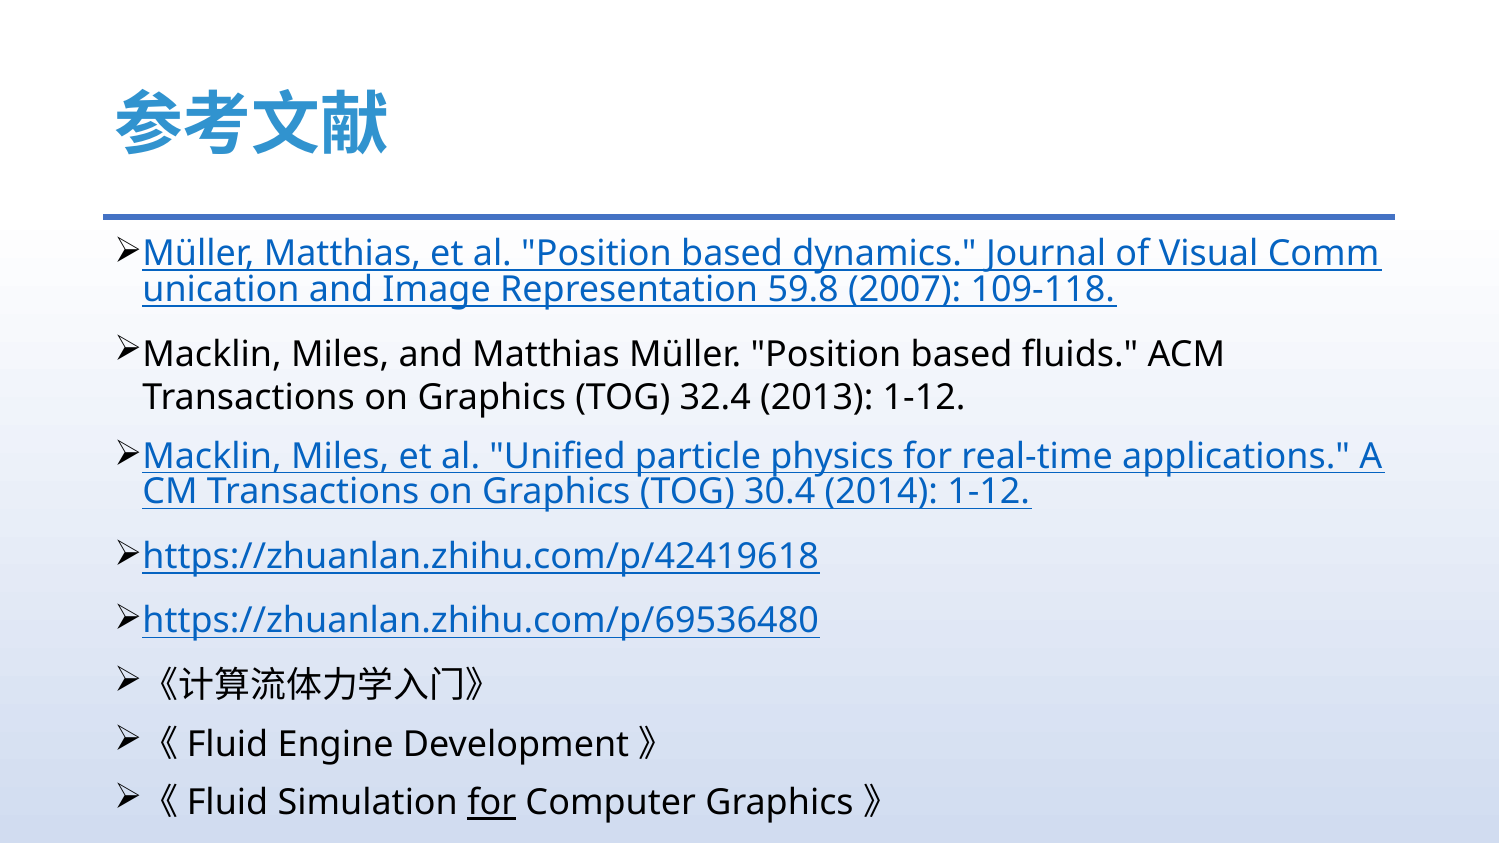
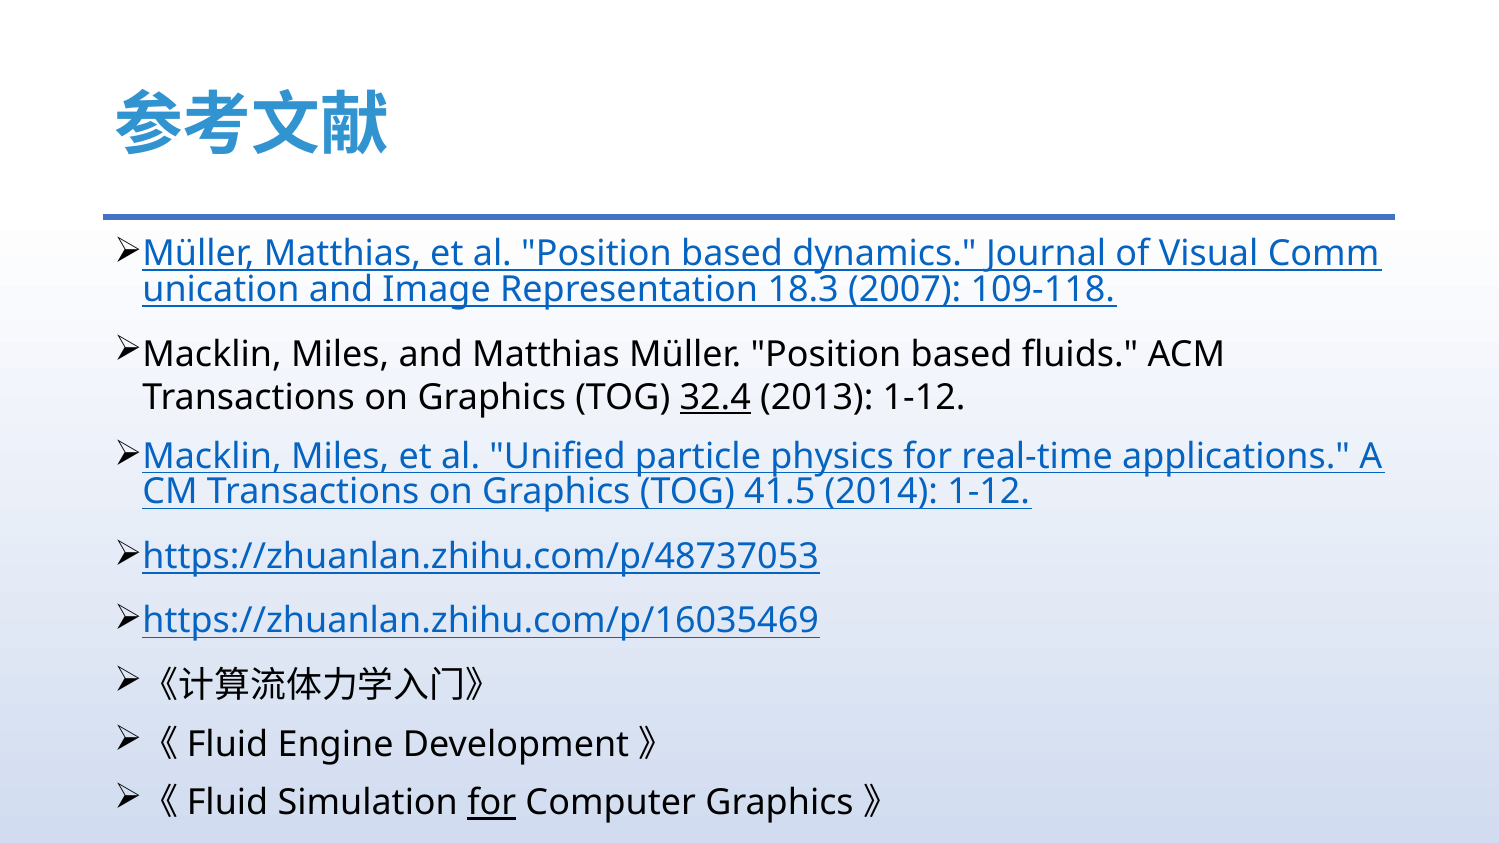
59.8: 59.8 -> 18.3 (803, 290)
32.4 underline: none -> present (715, 398)
30.4: 30.4 -> 41.5 (780, 492)
https://zhuanlan.zhihu.com/p/42419618: https://zhuanlan.zhihu.com/p/42419618 -> https://zhuanlan.zhihu.com/p/48737053 (481, 557)
https://zhuanlan.zhihu.com/p/69536480: https://zhuanlan.zhihu.com/p/69536480 -> https://zhuanlan.zhihu.com/p/16035469 (481, 621)
